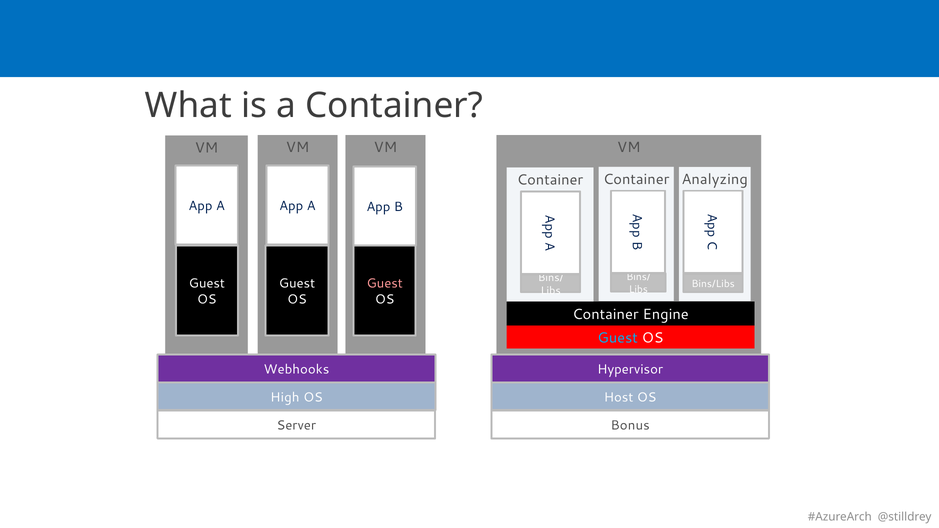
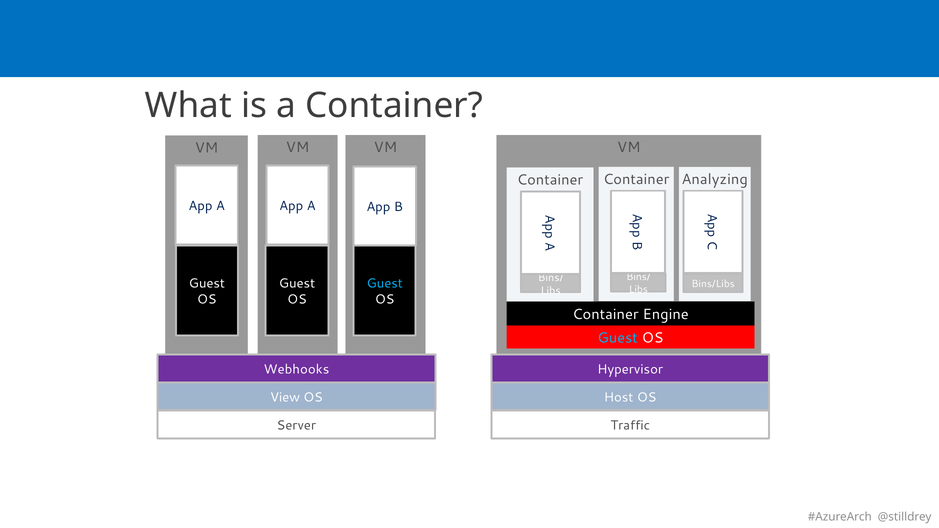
Guest colour: pink -> light blue (385, 284)
High: High -> View (285, 397)
Bonus: Bonus -> Traffic (630, 426)
